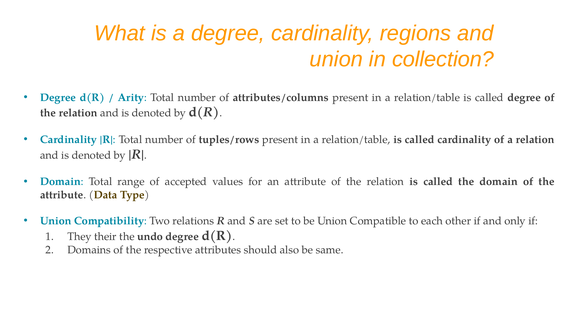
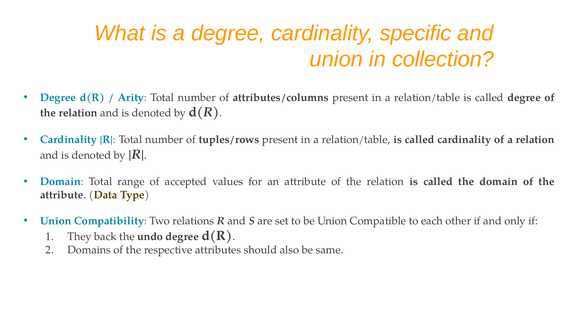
regions: regions -> specific (416, 33)
their: their -> back (105, 237)
